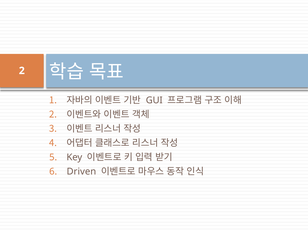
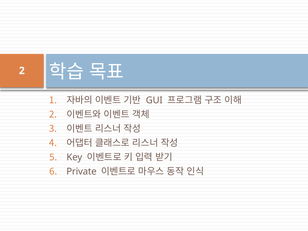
Driven: Driven -> Private (81, 172)
